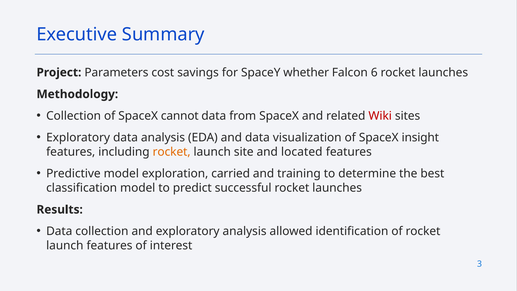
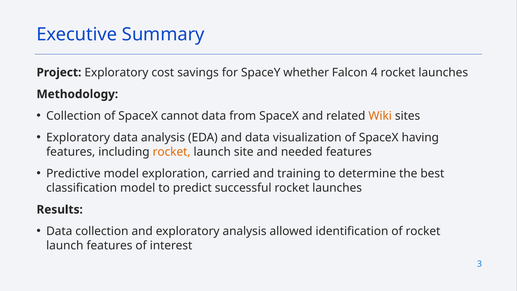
Project Parameters: Parameters -> Exploratory (116, 72)
6: 6 -> 4 (374, 72)
Wiki colour: red -> orange (380, 116)
insight: insight -> having (420, 138)
located: located -> needed (302, 152)
